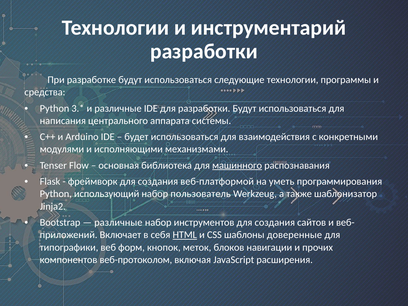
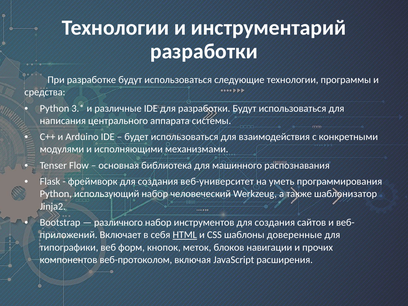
машинного underline: present -> none (237, 165)
веб-платформой: веб-платформой -> веб-университет (217, 181)
пользователь: пользователь -> человеческий (201, 194)
различные: различные -> различного (118, 222)
